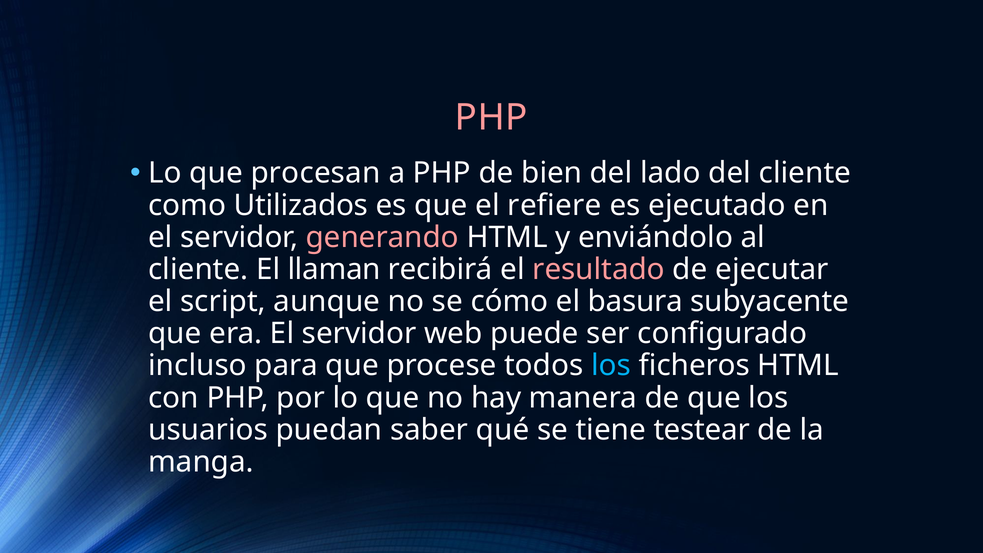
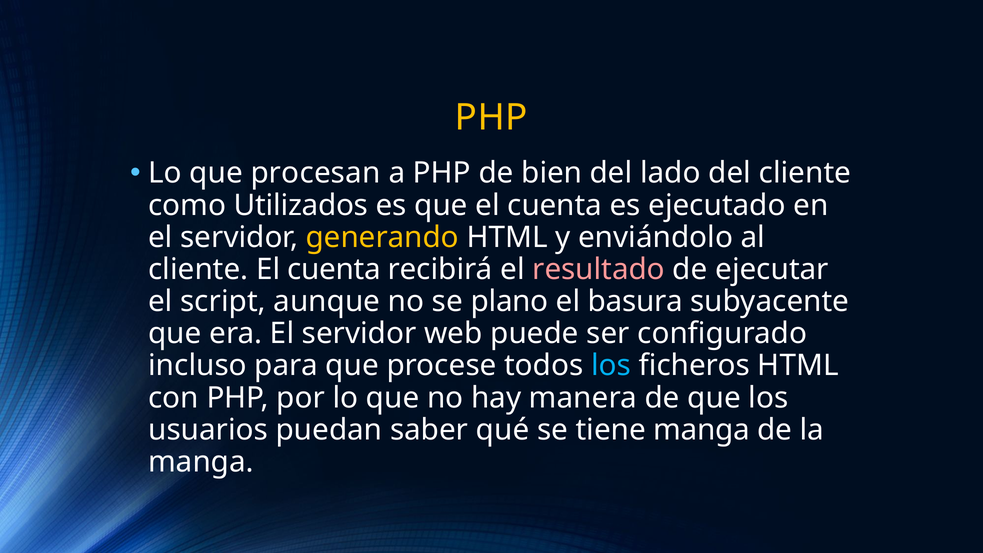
PHP colour: pink -> yellow (491, 117)
que el refiere: refiere -> cuenta (555, 205)
generando colour: pink -> yellow (382, 237)
cliente El llaman: llaman -> cuenta (334, 269)
cómo: cómo -> plano (510, 302)
tiene testear: testear -> manga (702, 430)
